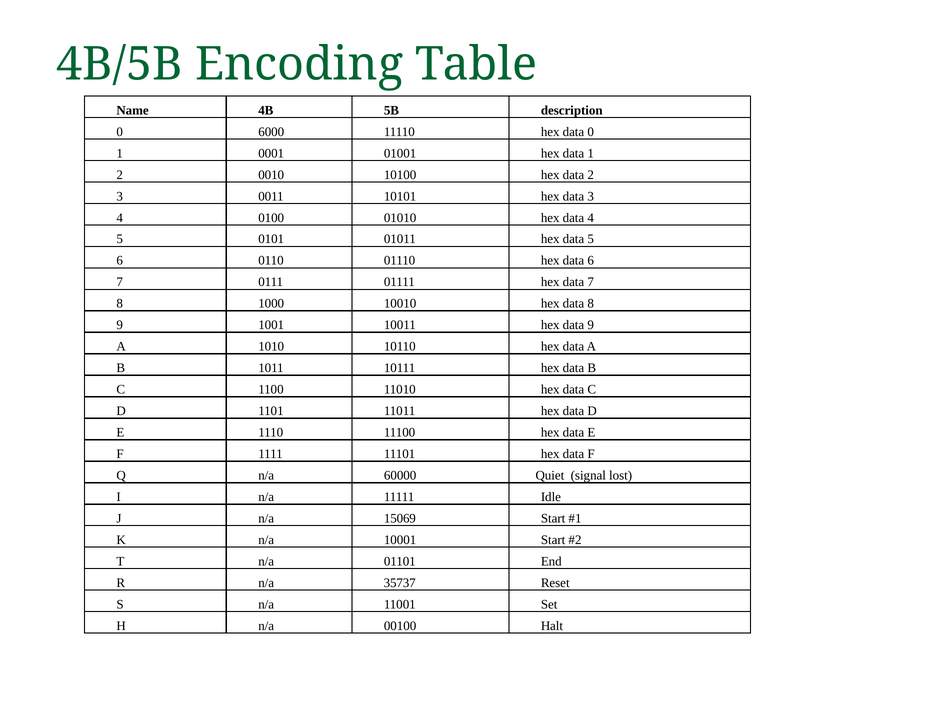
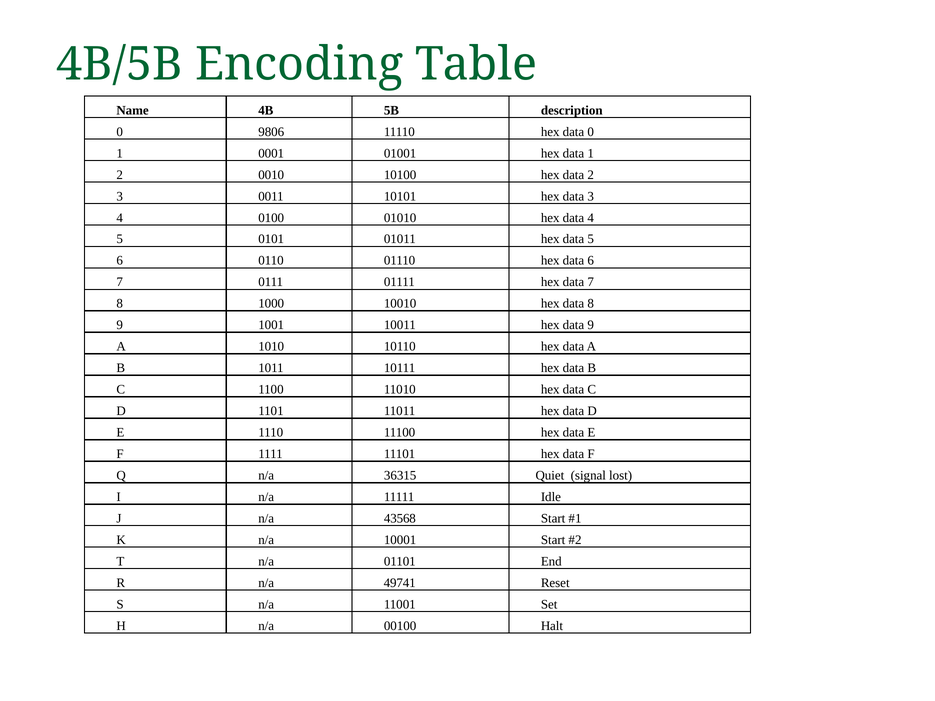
6000: 6000 -> 9806 (271, 132)
60000: 60000 -> 36315 (400, 476)
15069: 15069 -> 43568 (400, 519)
35737: 35737 -> 49741 (400, 583)
